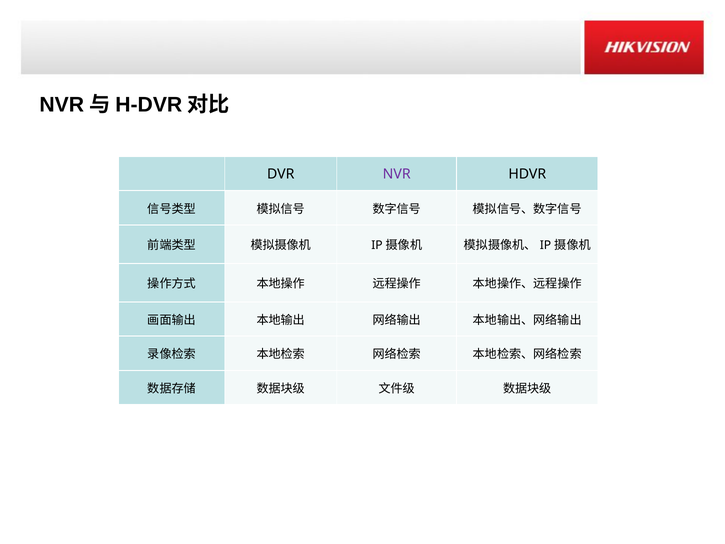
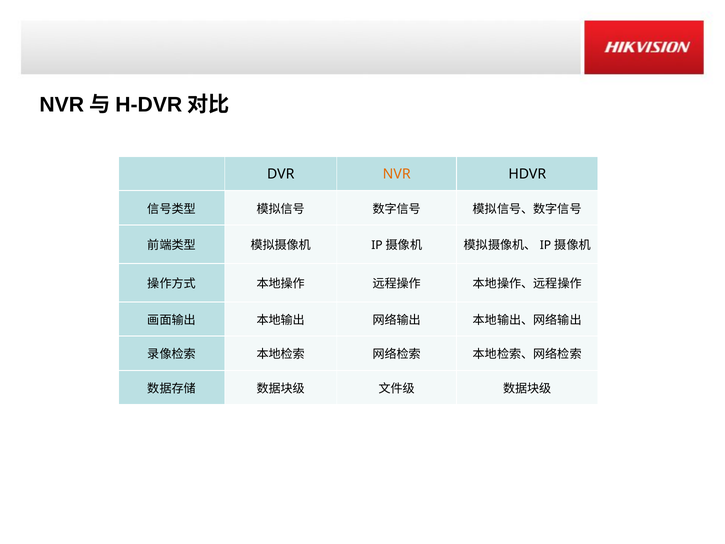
NVR colour: purple -> orange (397, 174)
